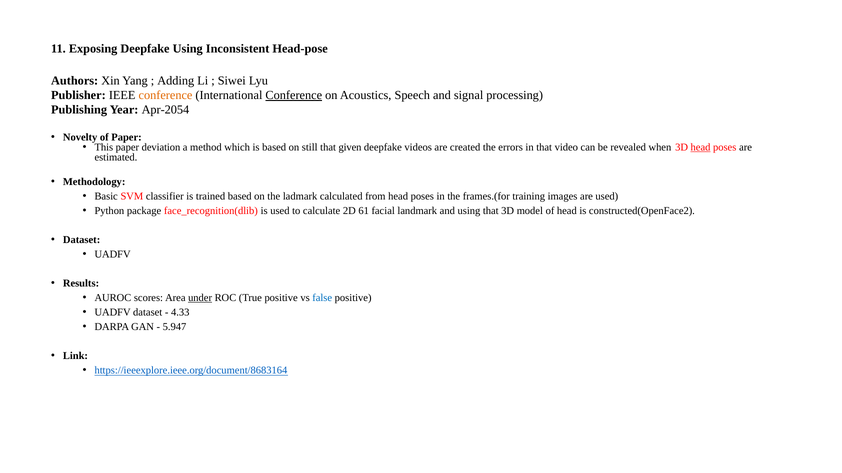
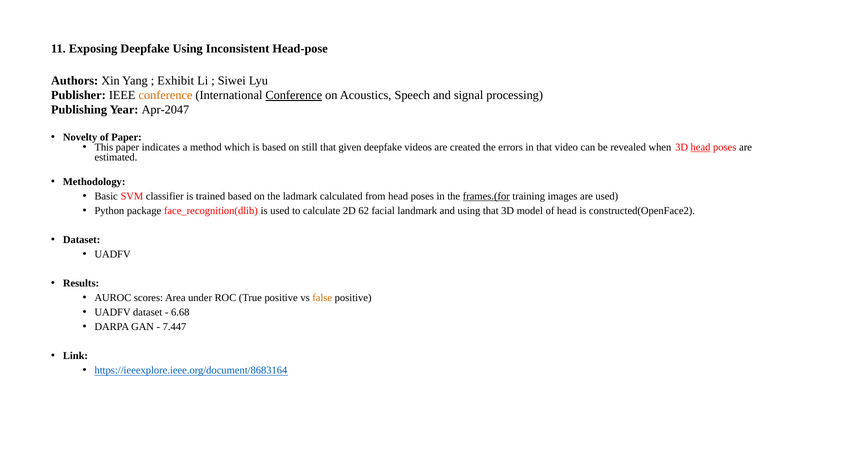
Adding: Adding -> Exhibit (176, 81)
Apr-2054: Apr-2054 -> Apr-2047 (165, 110)
deviation: deviation -> indicates (161, 148)
frames.(for underline: none -> present (486, 197)
61: 61 -> 62 (364, 211)
under underline: present -> none (200, 298)
false colour: blue -> orange (322, 298)
4.33: 4.33 -> 6.68 (180, 313)
5.947: 5.947 -> 7.447 (175, 327)
